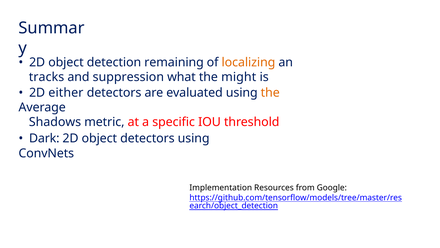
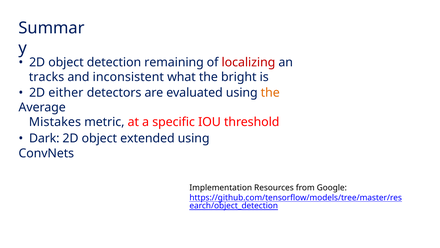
localizing colour: orange -> red (248, 62)
suppression: suppression -> inconsistent (128, 77)
might: might -> bright (239, 77)
Shadows: Shadows -> Mistakes (55, 122)
object detectors: detectors -> extended (147, 138)
